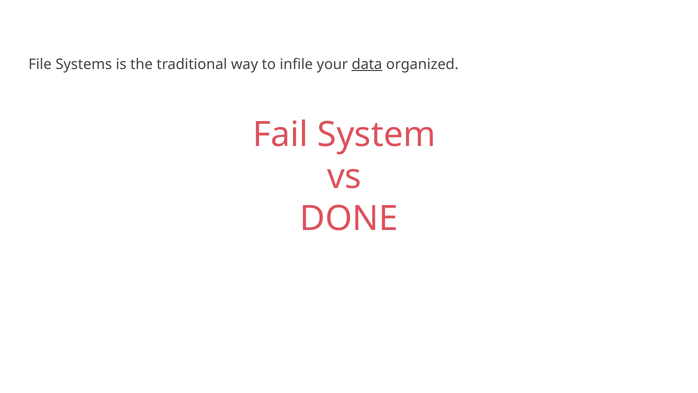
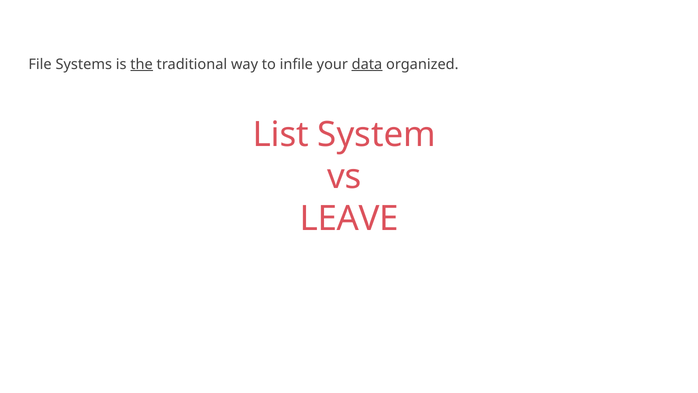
the underline: none -> present (142, 64)
Fail: Fail -> List (281, 135)
DONE: DONE -> LEAVE (349, 218)
